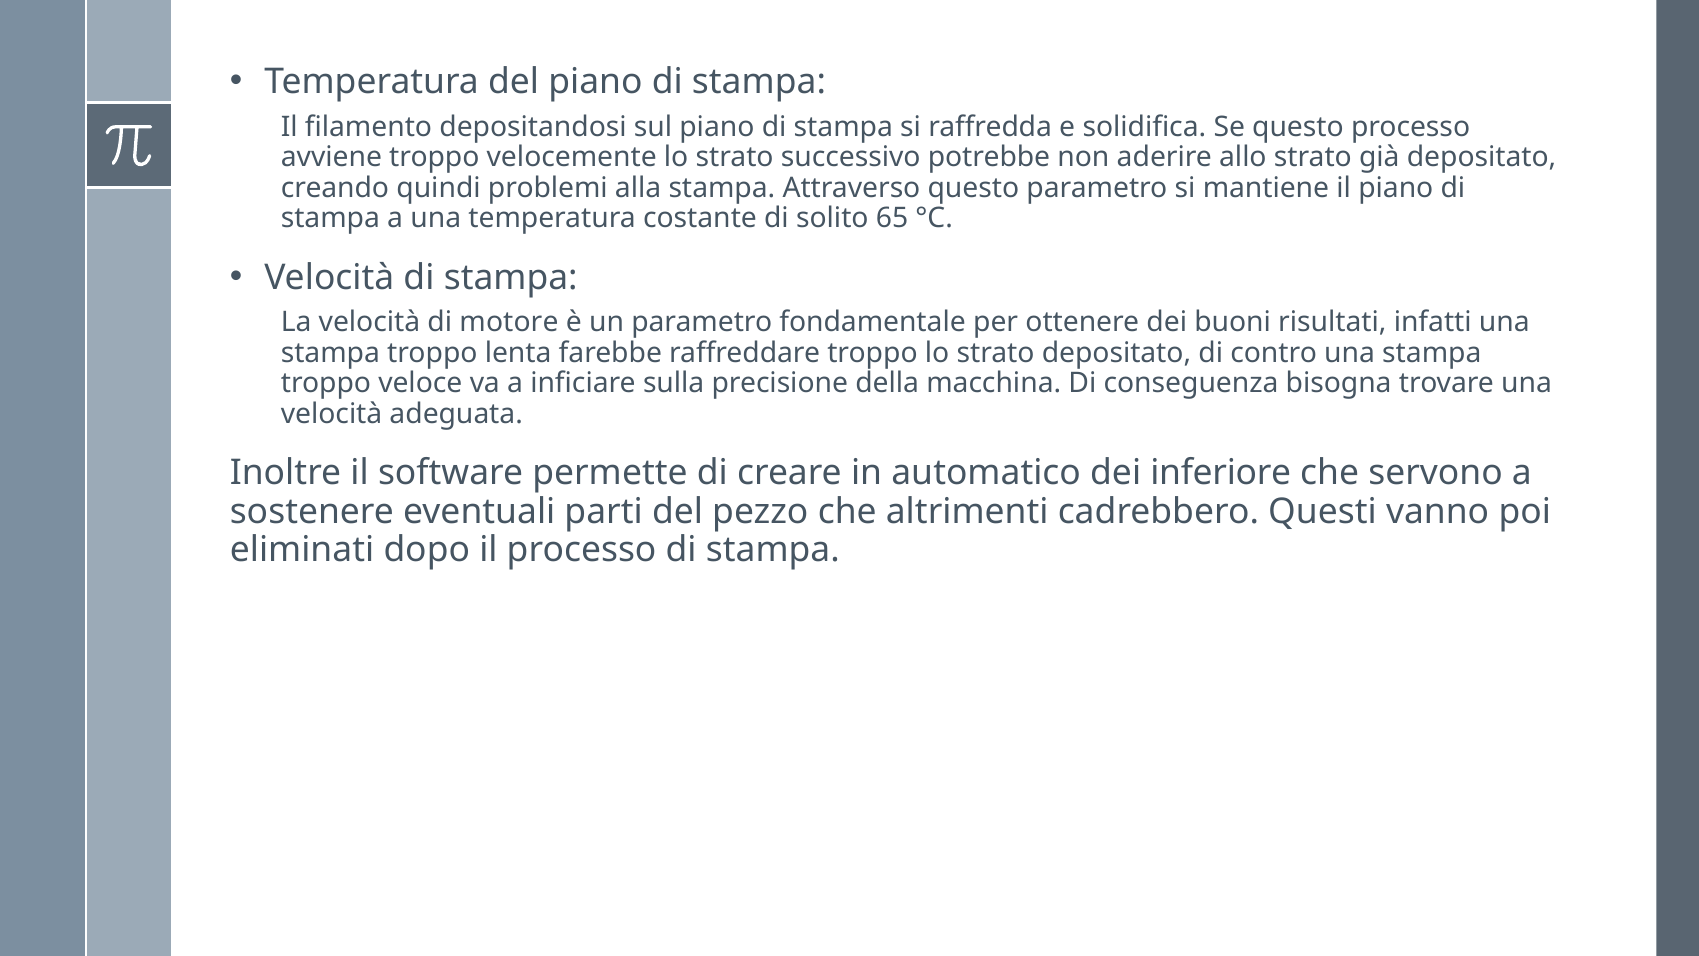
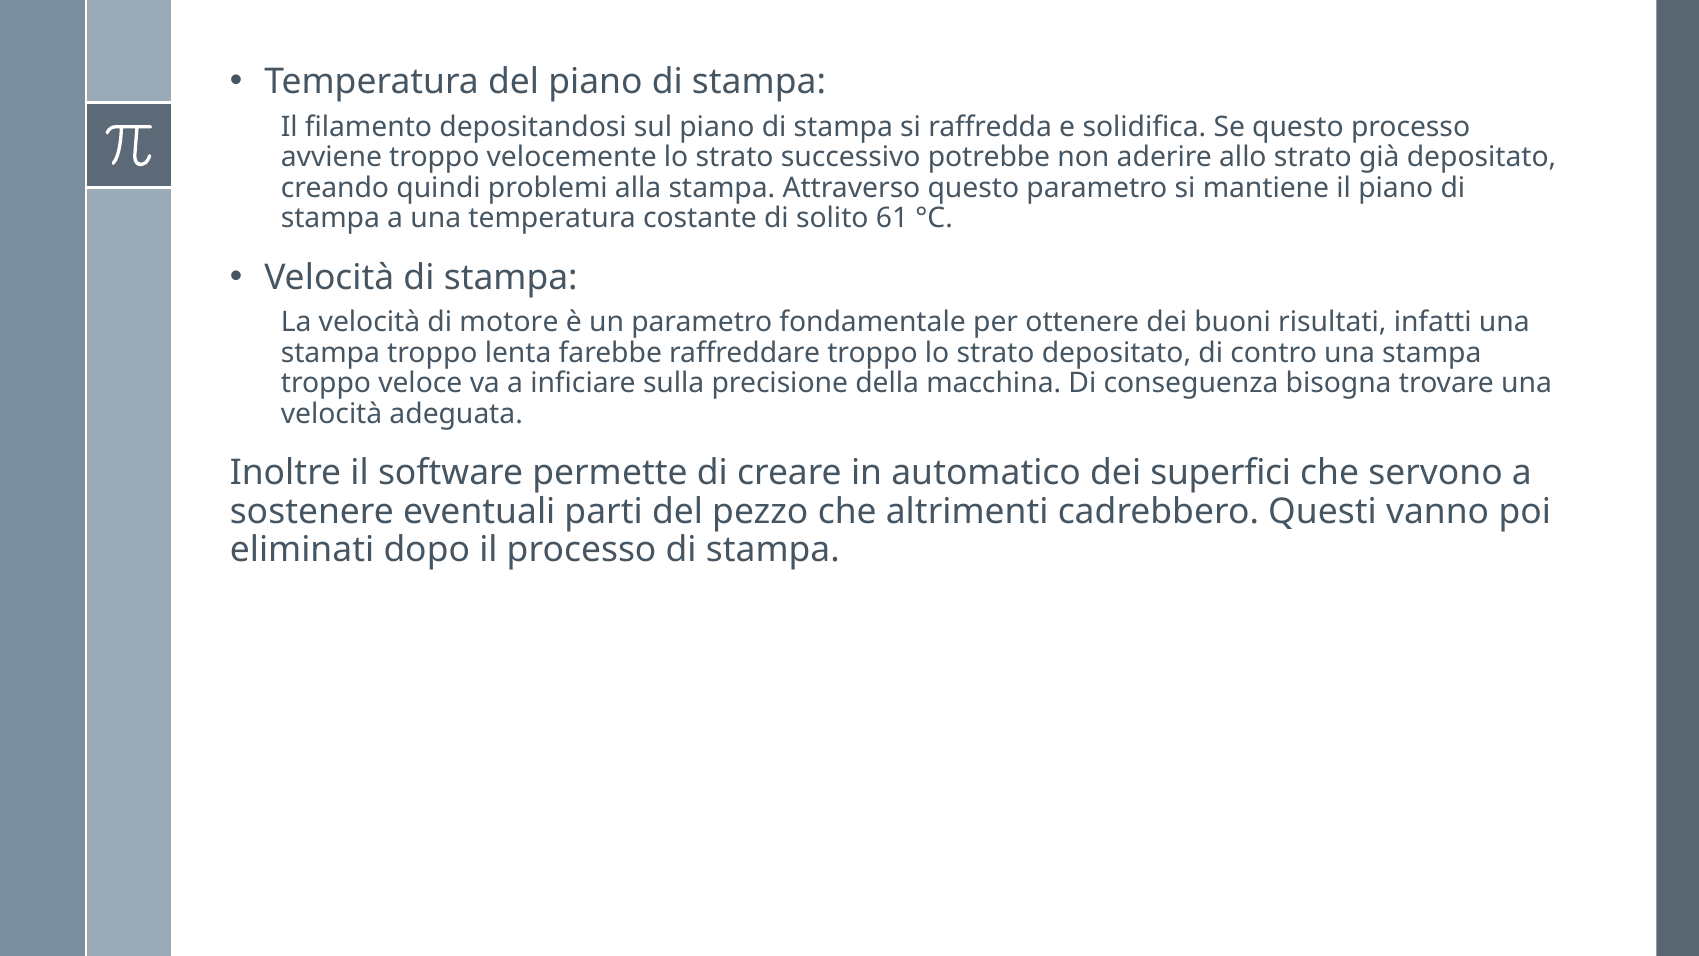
65: 65 -> 61 (892, 218)
inferiore: inferiore -> superfici (1221, 473)
